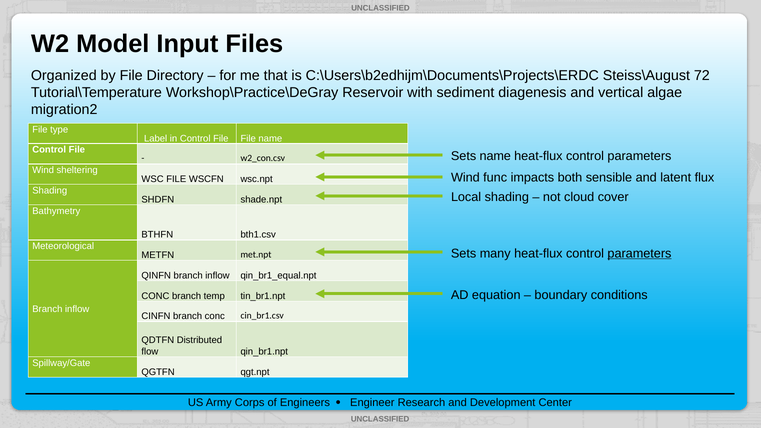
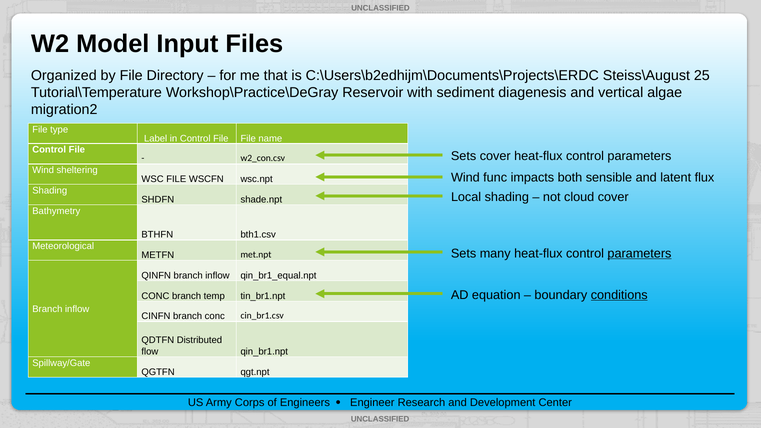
72: 72 -> 25 (702, 76)
Sets name: name -> cover (495, 156)
conditions underline: none -> present (619, 295)
